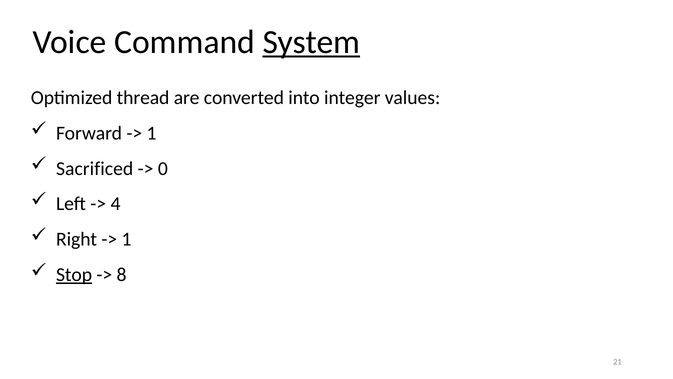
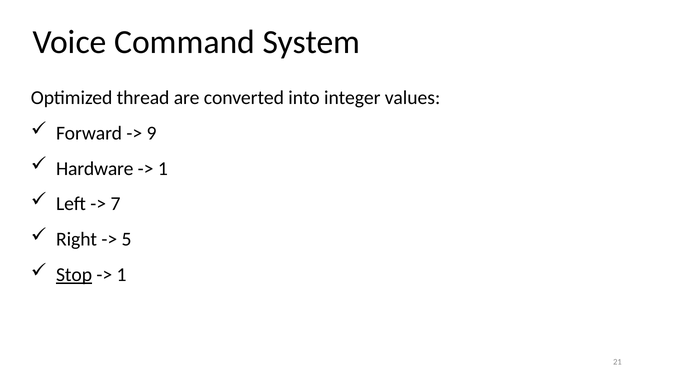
System underline: present -> none (311, 42)
1: 1 -> 9 (152, 133)
Sacrificed: Sacrificed -> Hardware (95, 168)
0: 0 -> 1 (163, 168)
4: 4 -> 7 (115, 204)
1: 1 -> 5 (127, 239)
8: 8 -> 1 (122, 274)
